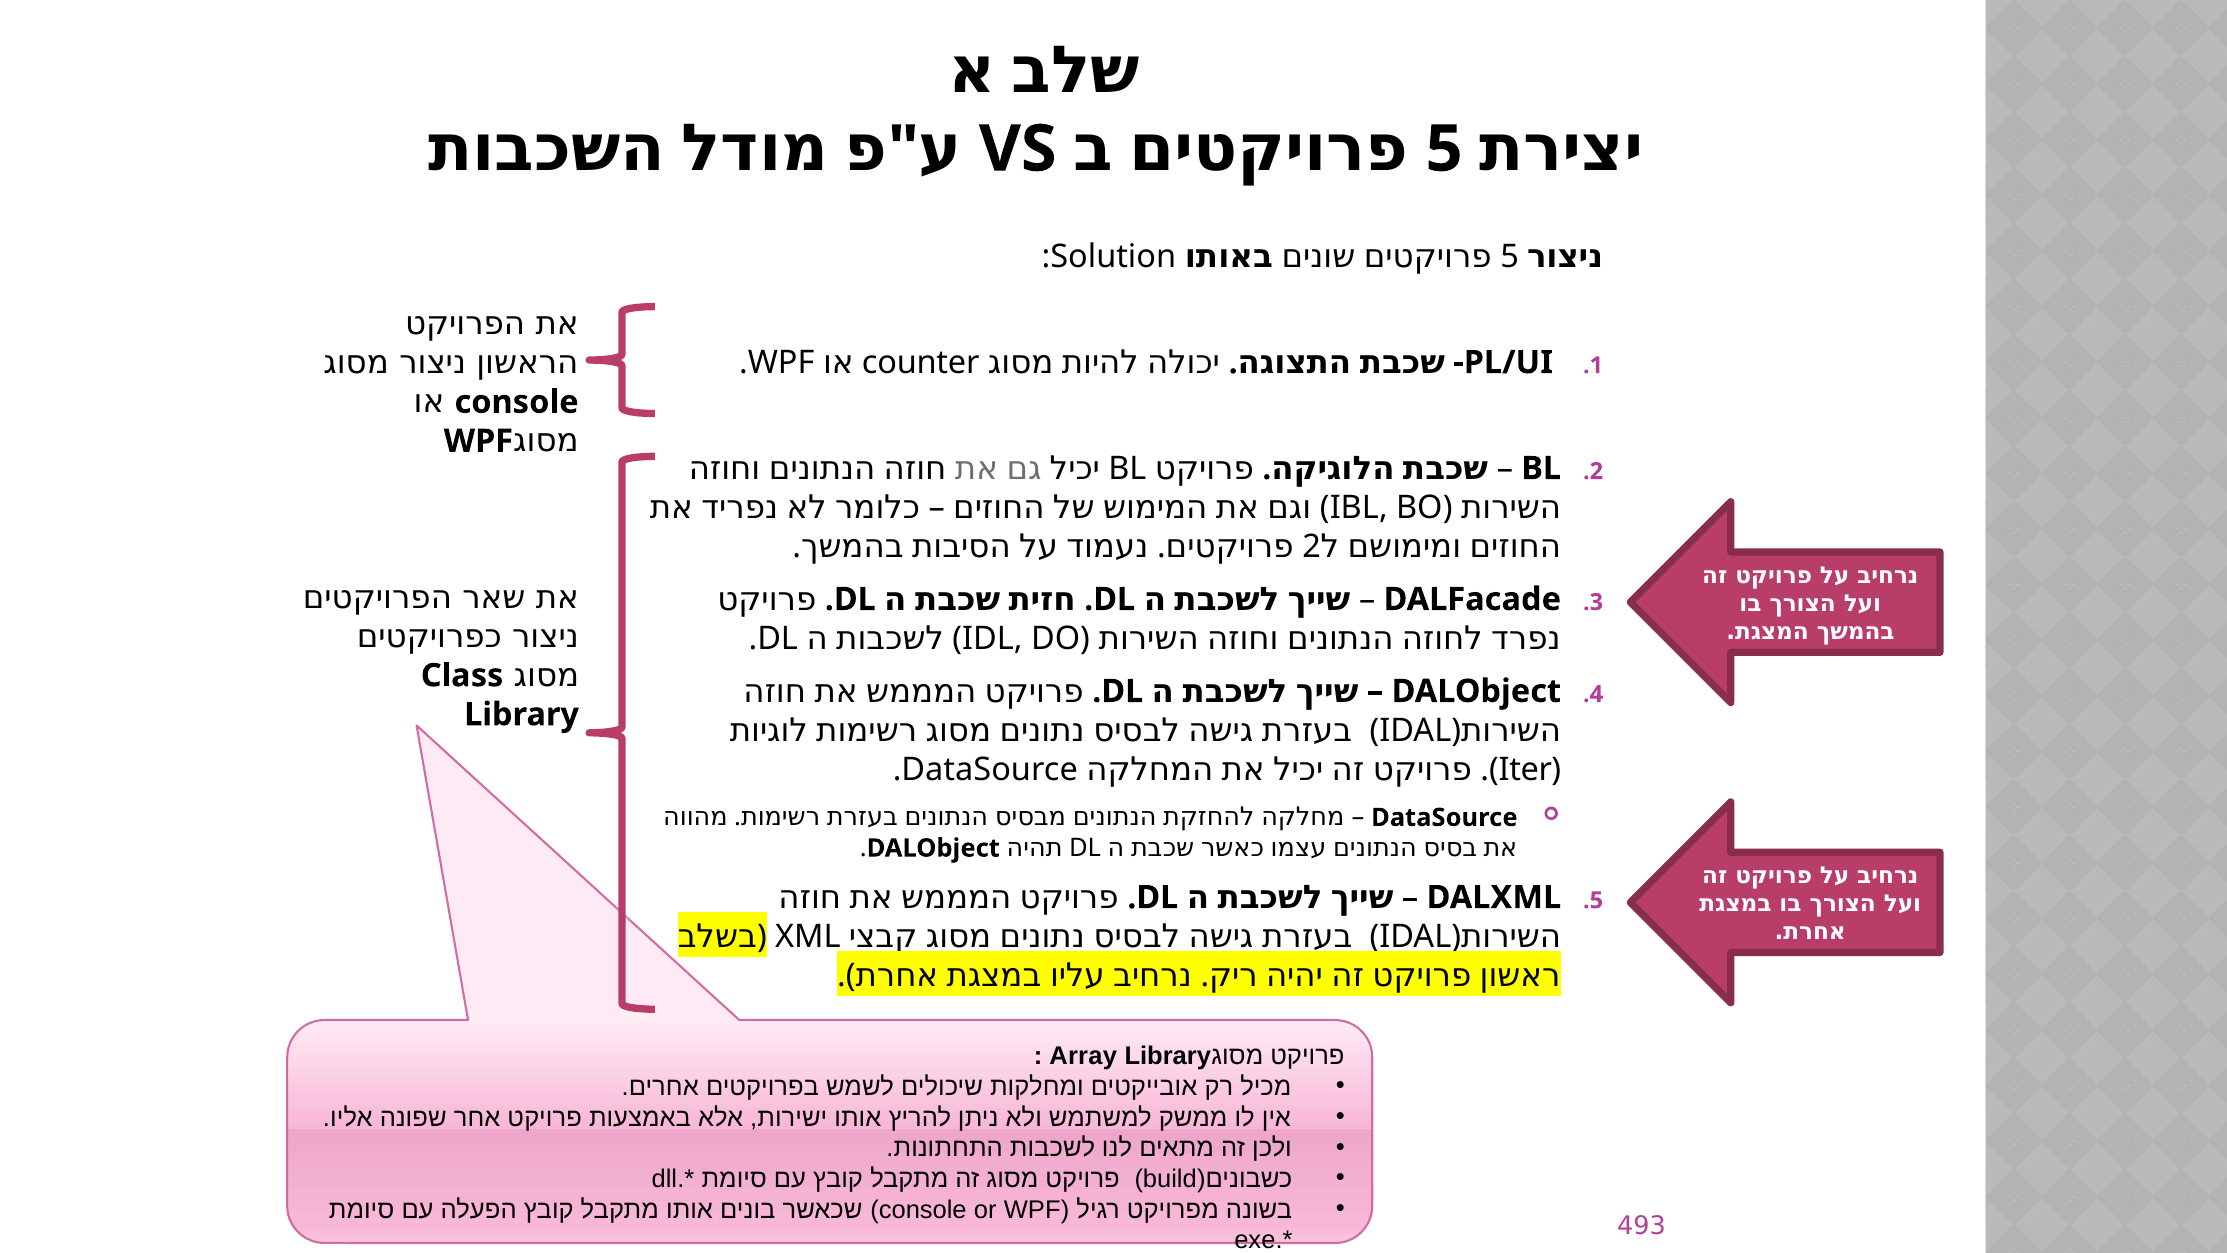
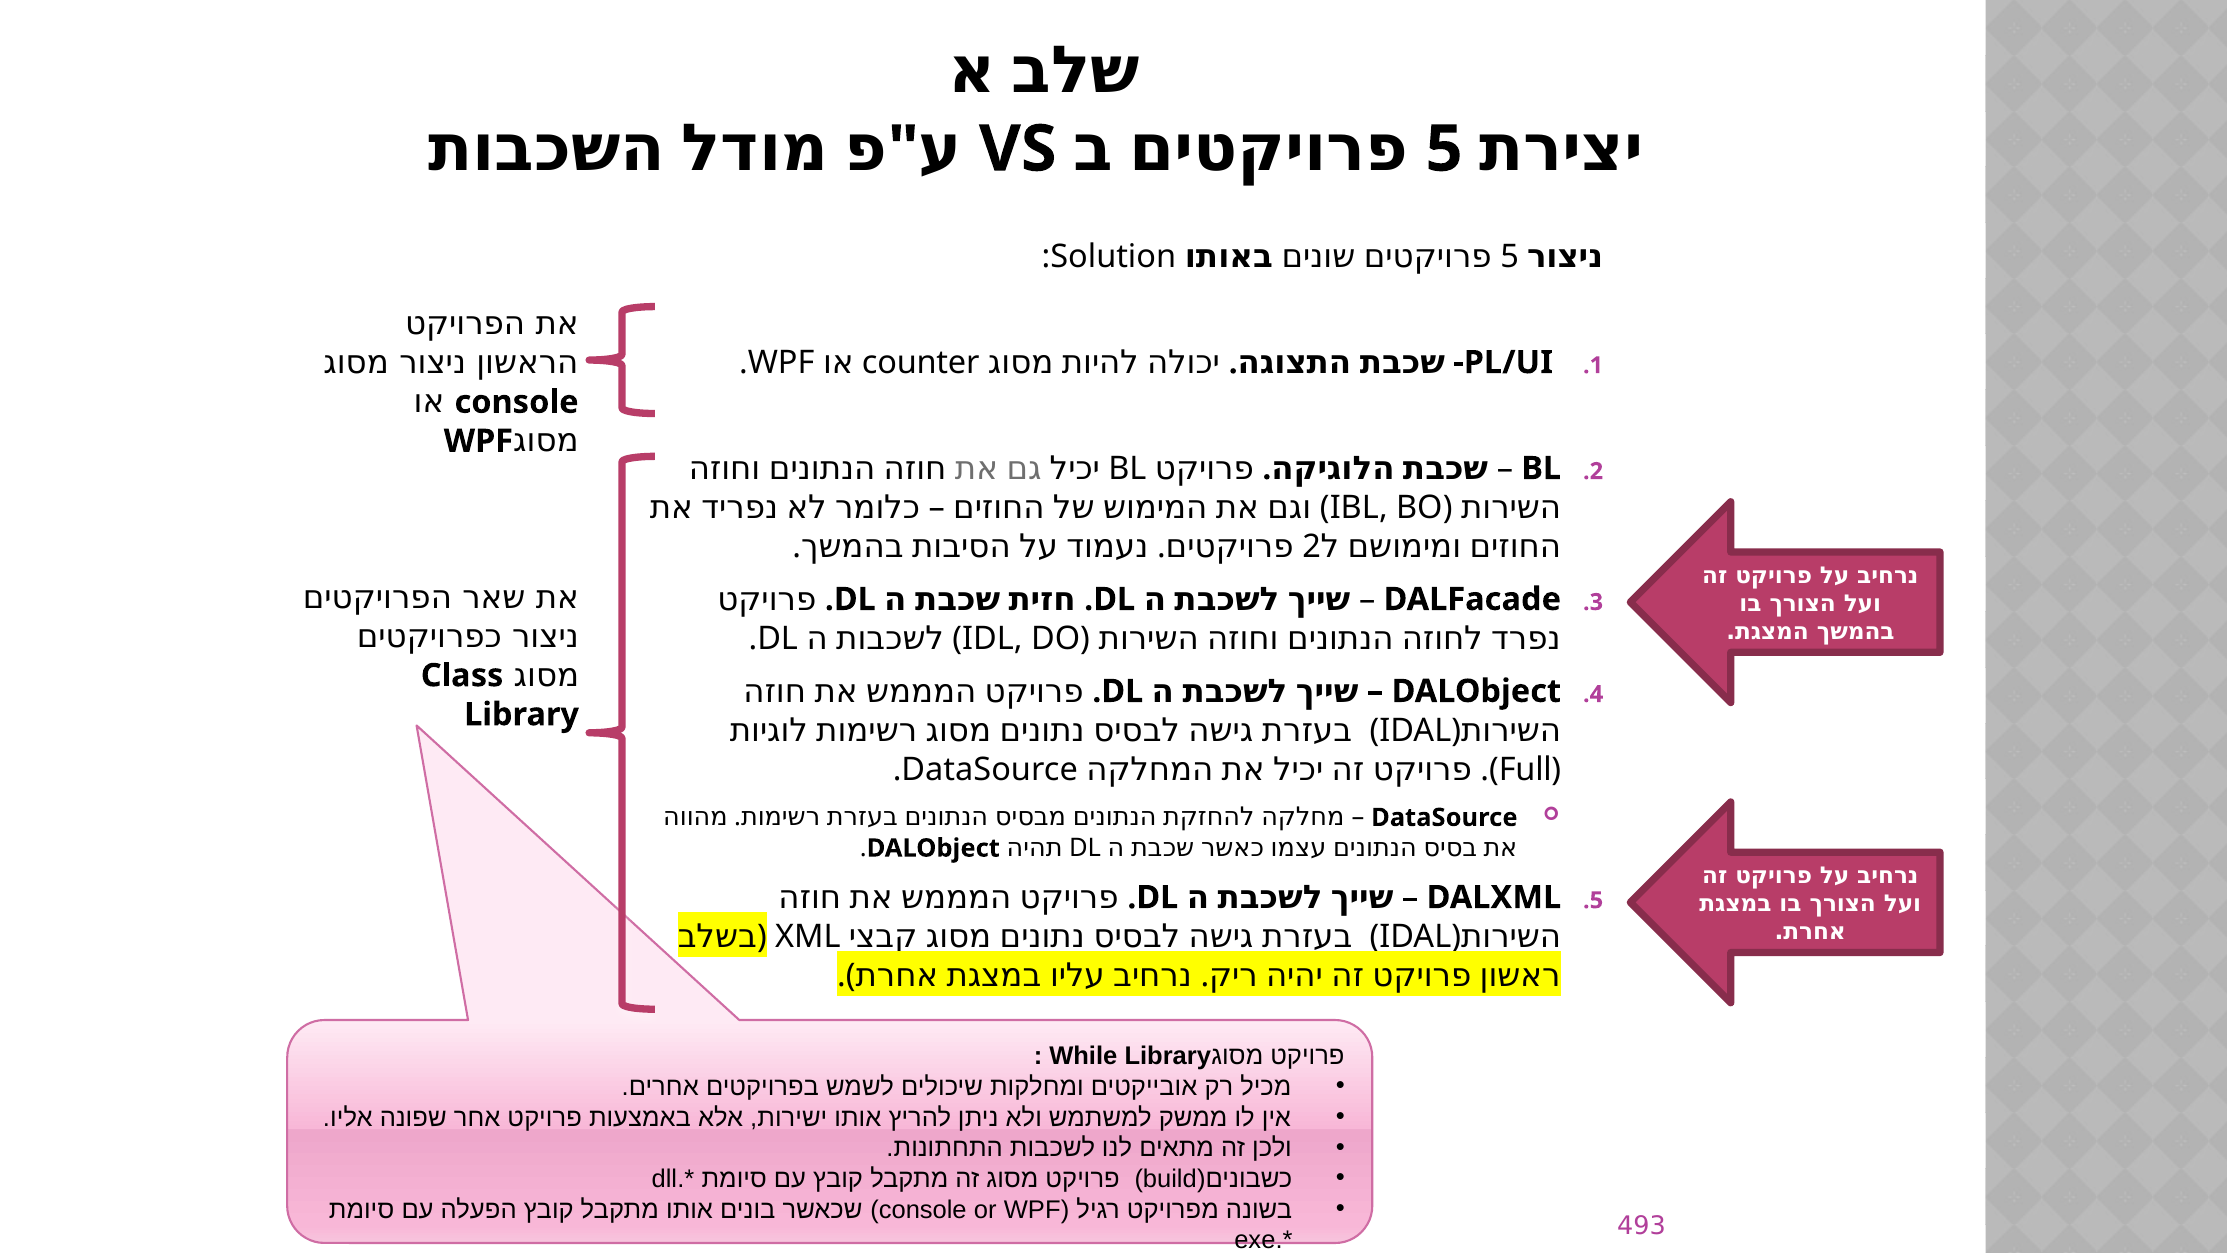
Iter: Iter -> Full (1525, 769)
Array: Array -> While (1083, 1056)
